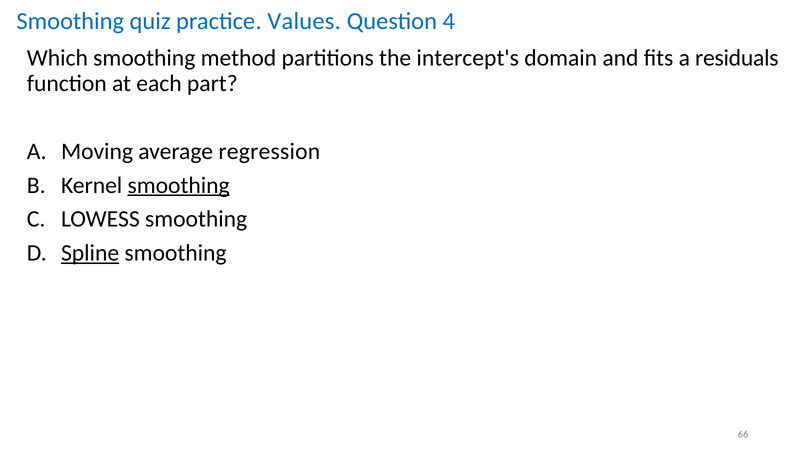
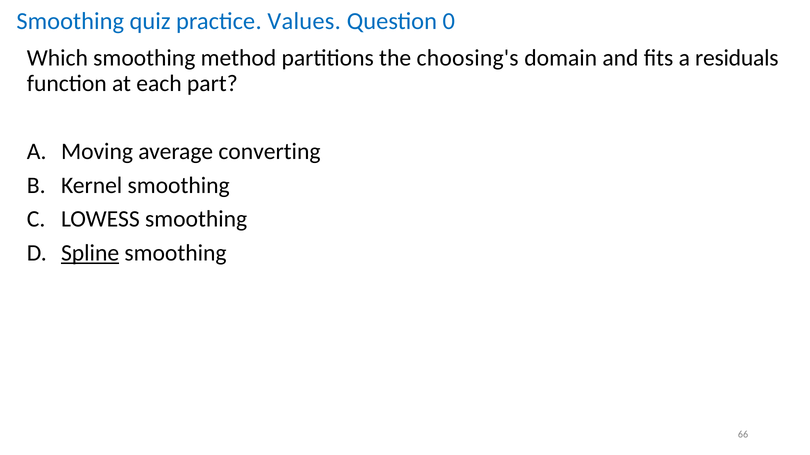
4: 4 -> 0 (449, 21)
intercept's: intercept's -> choosing's (468, 58)
regression: regression -> converting (269, 152)
smoothing underline: present -> none (179, 186)
